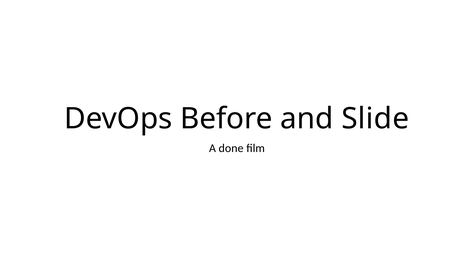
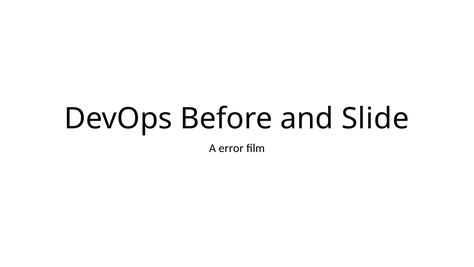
done: done -> error (231, 148)
